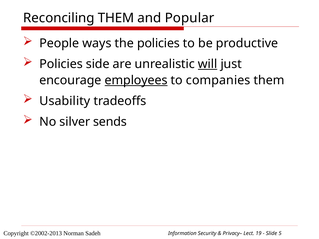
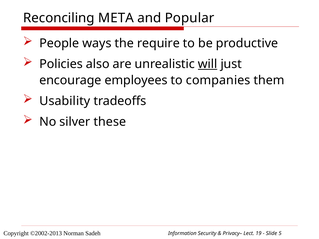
Reconciling THEM: THEM -> META (116, 18)
the policies: policies -> require (158, 43)
side: side -> also (98, 64)
employees underline: present -> none (136, 80)
sends: sends -> these (110, 122)
